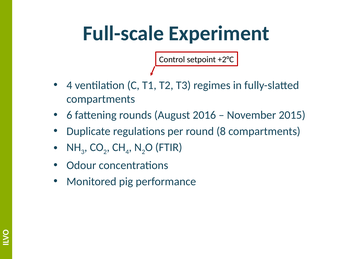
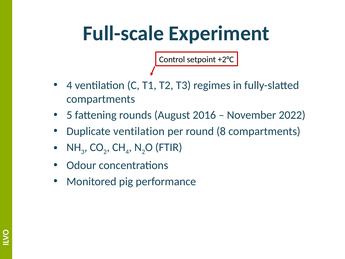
6: 6 -> 5 (69, 115)
2015: 2015 -> 2022 (292, 115)
Duplicate regulations: regulations -> ventilation (139, 131)
